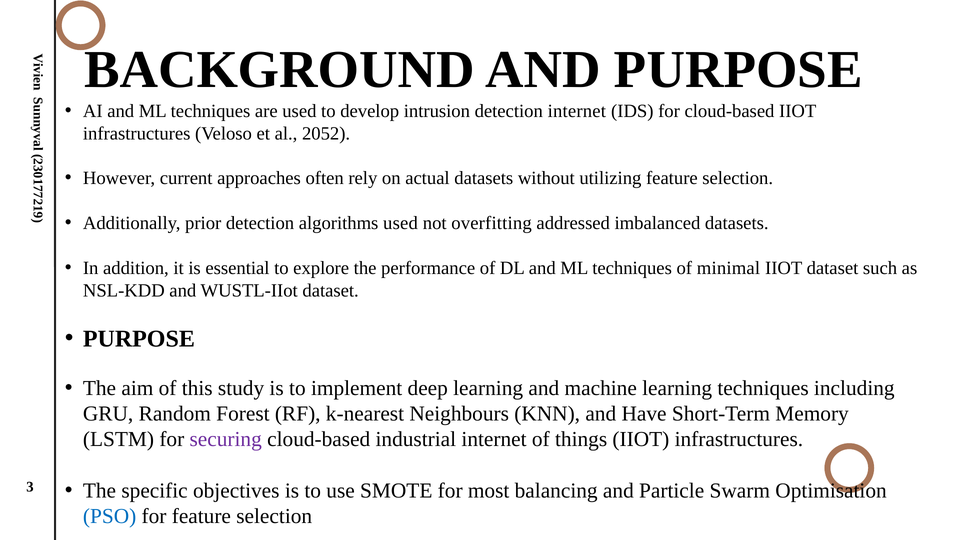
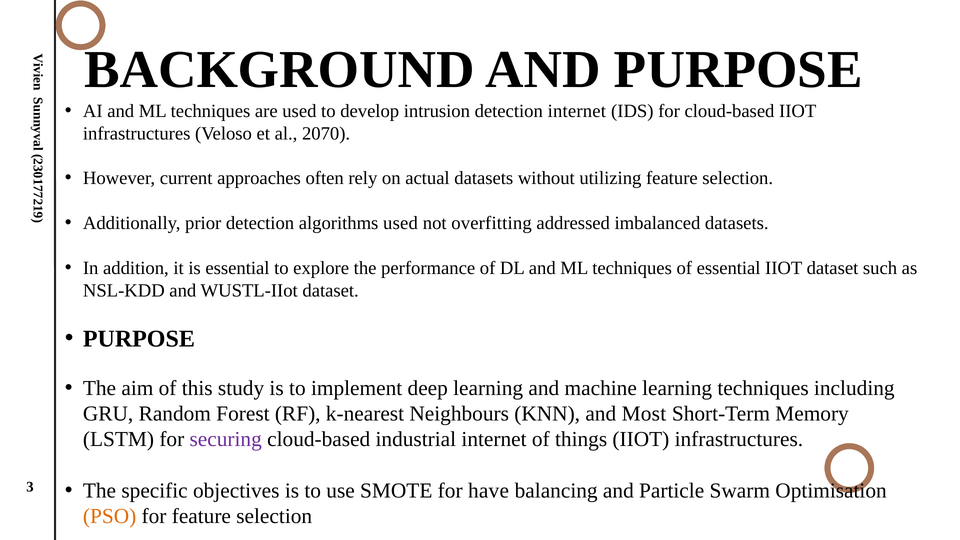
2052: 2052 -> 2070 (326, 134)
of minimal: minimal -> essential (729, 268)
Have: Have -> Most (644, 414)
most: most -> have (489, 491)
PSO colour: blue -> orange (110, 516)
